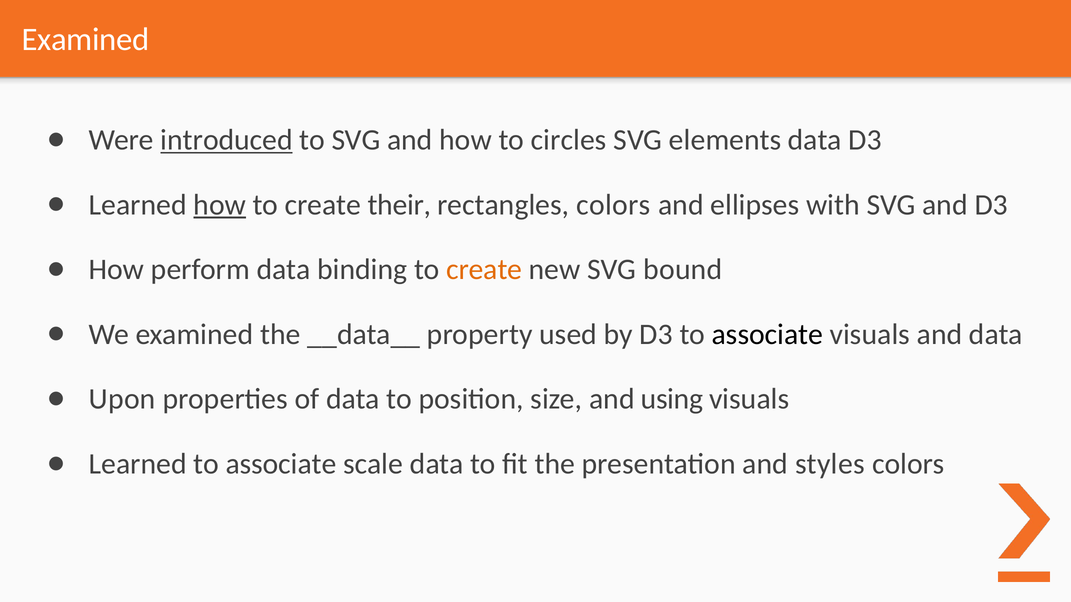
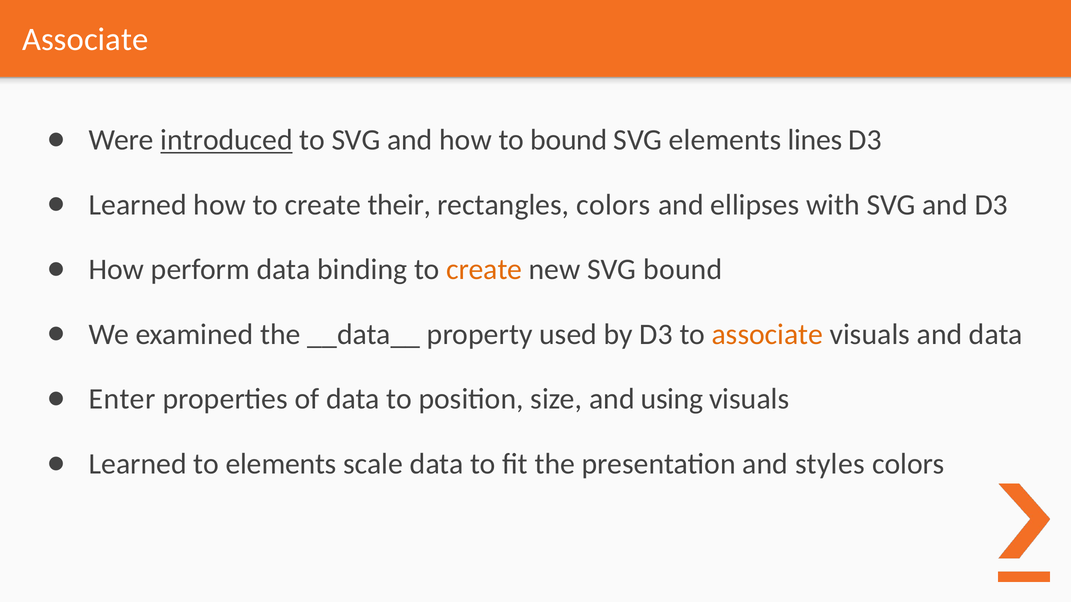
Examined: Examined -> Associate (85, 39)
to circles: circles -> bound (569, 140)
elements data: data -> lines (815, 140)
how underline: present -> none (220, 205)
associate colour: black -> orange (767, 335)
Upon: Upon -> Enter (122, 399)
Learned to associate: associate -> elements (281, 464)
